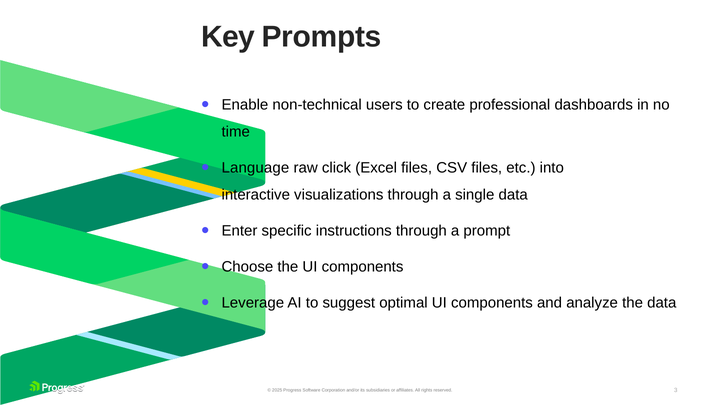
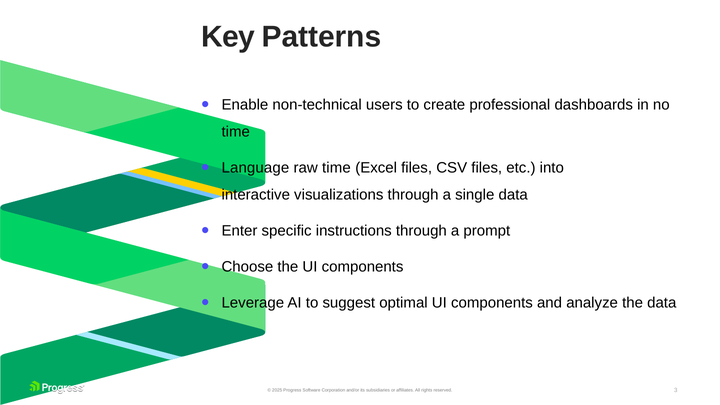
Prompts: Prompts -> Patterns (321, 37)
raw click: click -> time (336, 168)
